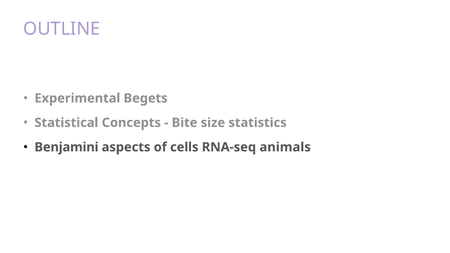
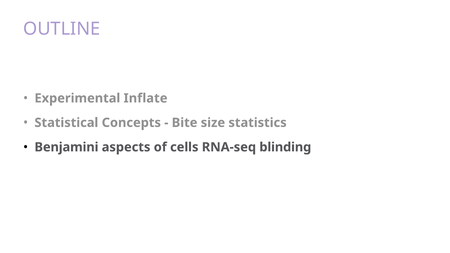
Begets: Begets -> Inflate (146, 98)
animals: animals -> blinding (285, 147)
